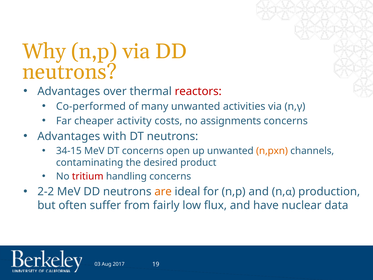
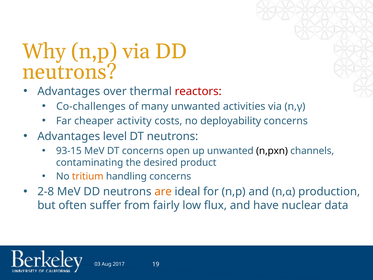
Co-performed: Co-performed -> Co-challenges (91, 106)
assignments: assignments -> deployability (231, 121)
with: with -> level (115, 136)
34-15: 34-15 -> 93-15 (69, 151)
n,pxn colour: orange -> black (272, 151)
tritium colour: red -> orange (88, 176)
2-2: 2-2 -> 2-8 (46, 191)
